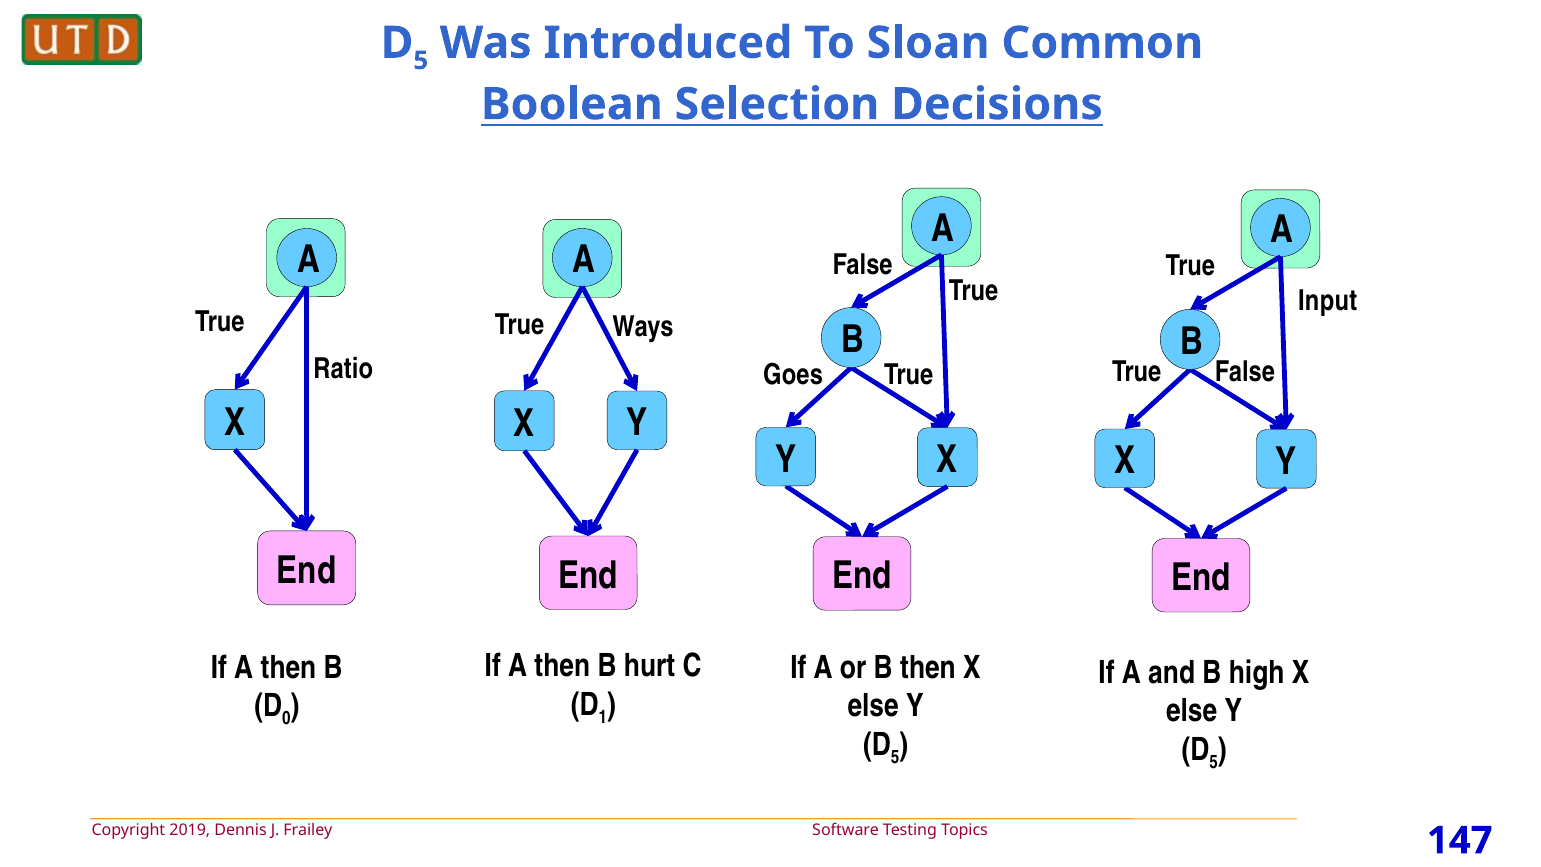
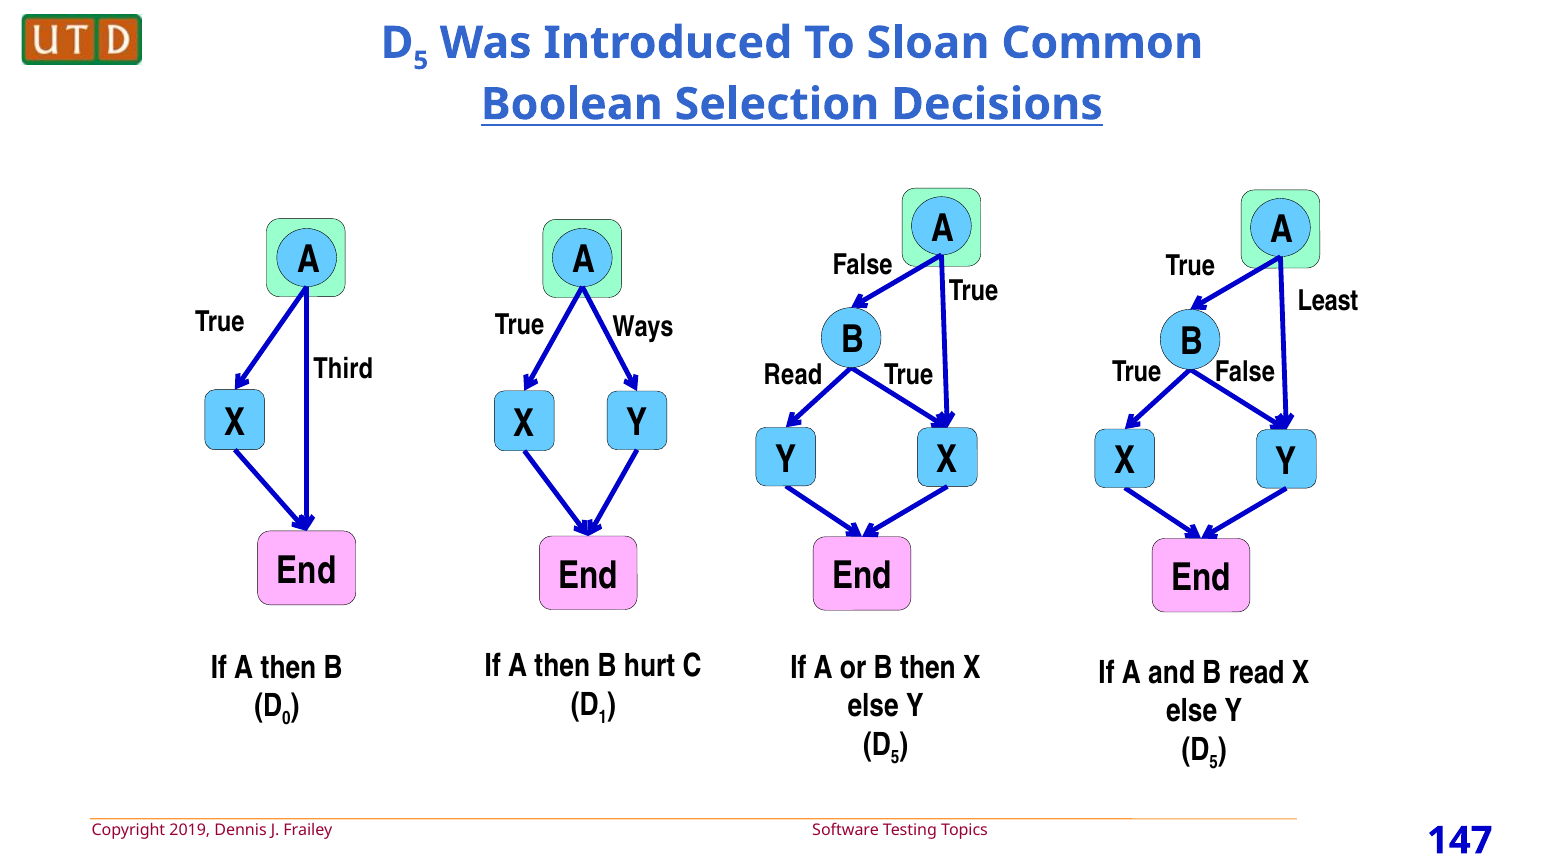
Input: Input -> Least (1328, 301)
Ratio: Ratio -> Third (343, 368)
Goes: Goes -> Read (793, 375)
B high: high -> read (1257, 672)
